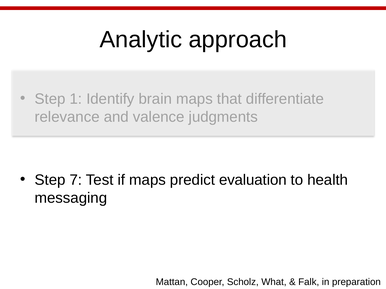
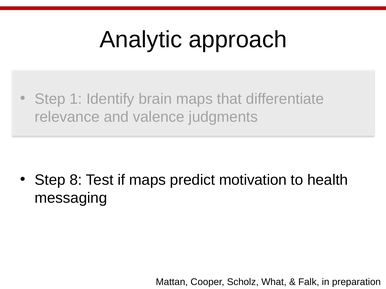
7: 7 -> 8 (76, 180)
evaluation: evaluation -> motivation (253, 180)
